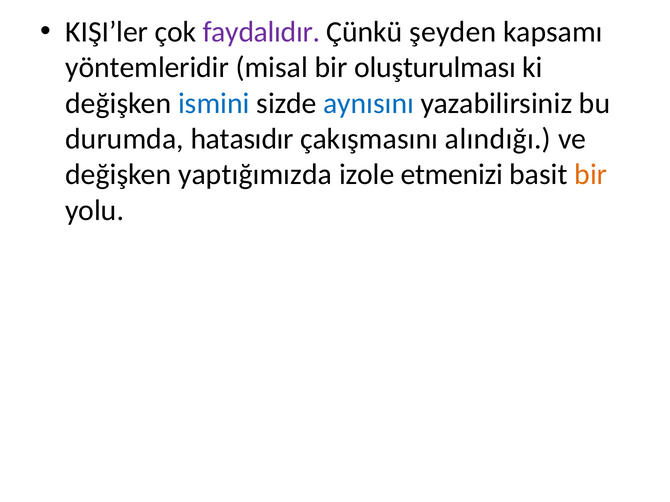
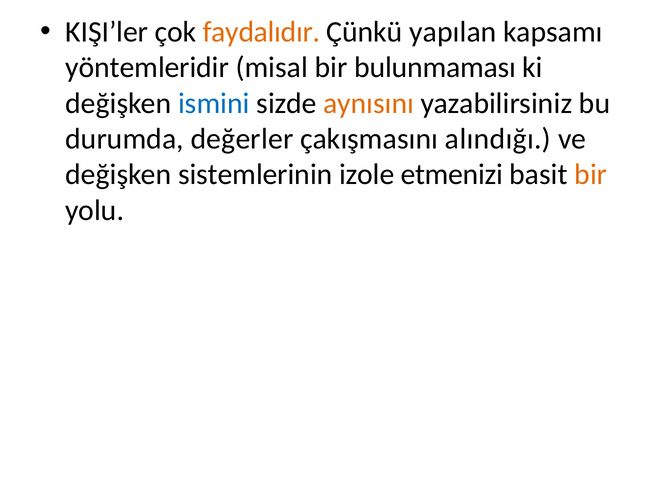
faydalıdır colour: purple -> orange (261, 32)
şeyden: şeyden -> yapılan (453, 32)
oluşturulması: oluşturulması -> bulunmaması (435, 68)
aynısını colour: blue -> orange (369, 103)
hatasıdır: hatasıdır -> değerler (242, 139)
yaptığımızda: yaptığımızda -> sistemlerinin (255, 175)
